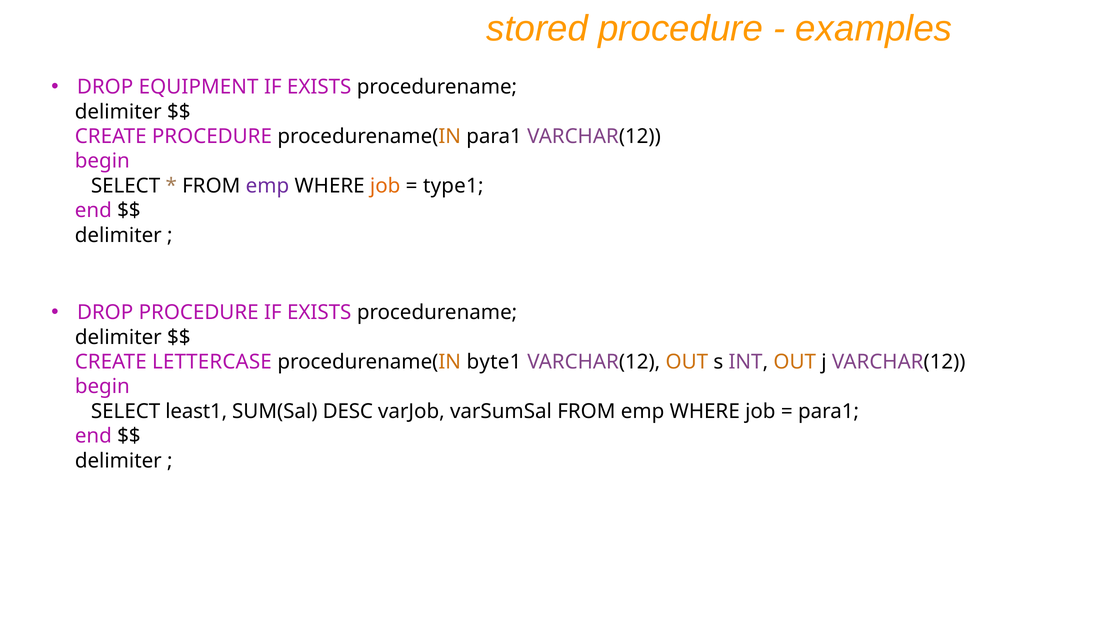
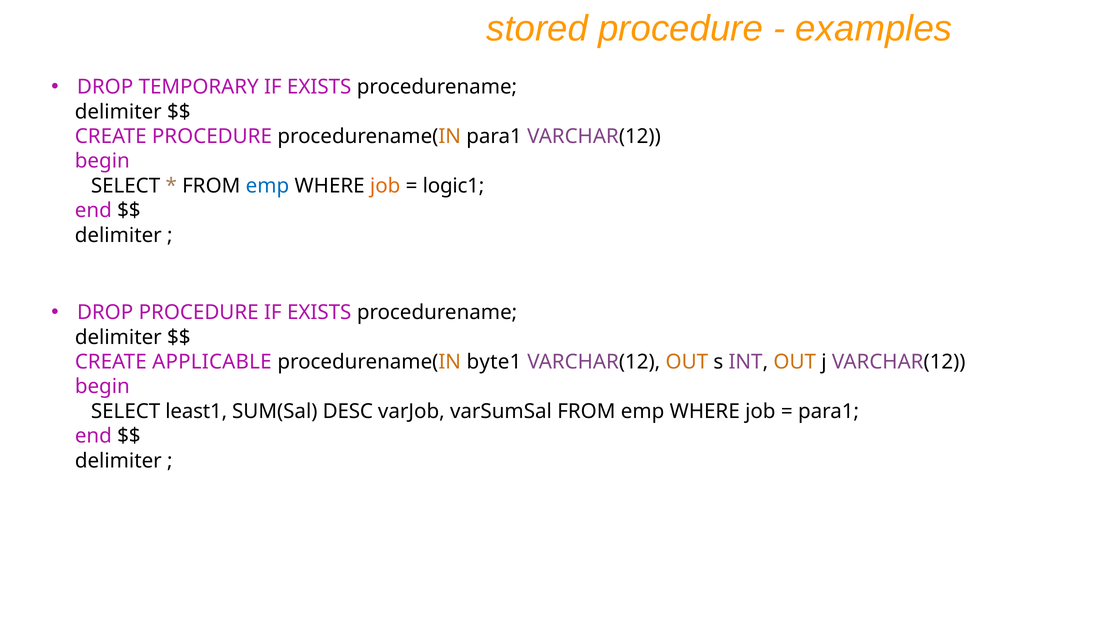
EQUIPMENT: EQUIPMENT -> TEMPORARY (199, 87)
emp colour: purple -> blue (267, 186)
type1: type1 -> logic1 (453, 186)
LETTERCASE: LETTERCASE -> APPLICABLE (212, 362)
